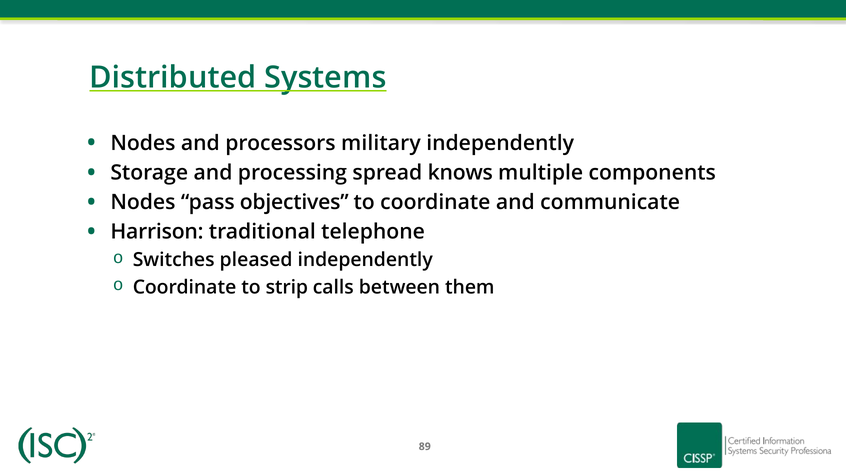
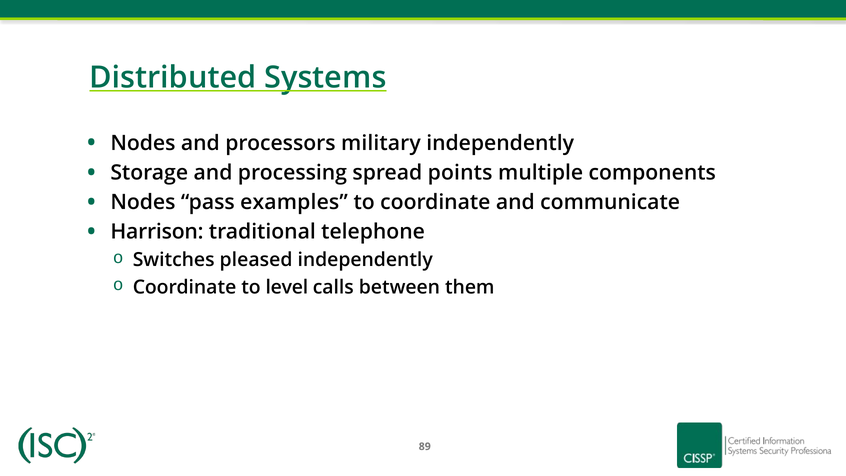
knows: knows -> points (460, 173)
objectives: objectives -> examples (294, 202)
strip: strip -> level (287, 287)
